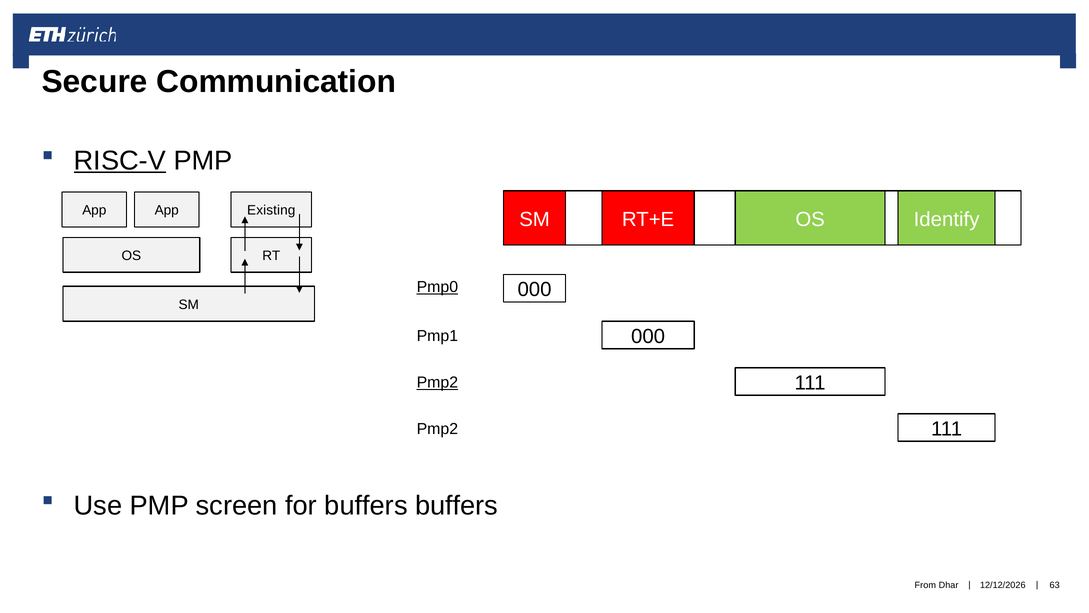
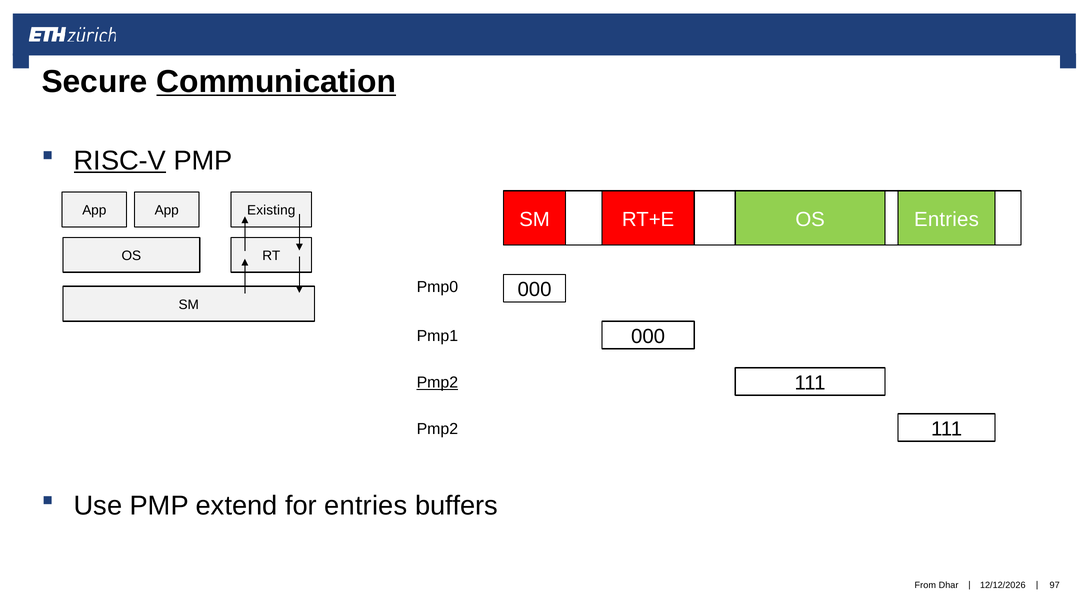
Communication underline: none -> present (276, 82)
OS Identify: Identify -> Entries (946, 219)
Pmp0 underline: present -> none (437, 287)
screen: screen -> extend (237, 506)
for buffers: buffers -> entries (366, 506)
63: 63 -> 97 (1055, 585)
